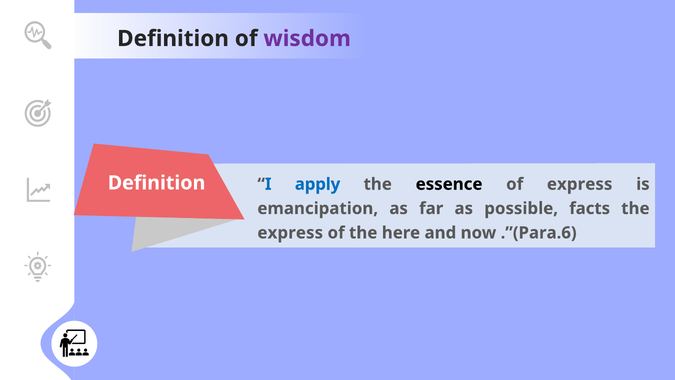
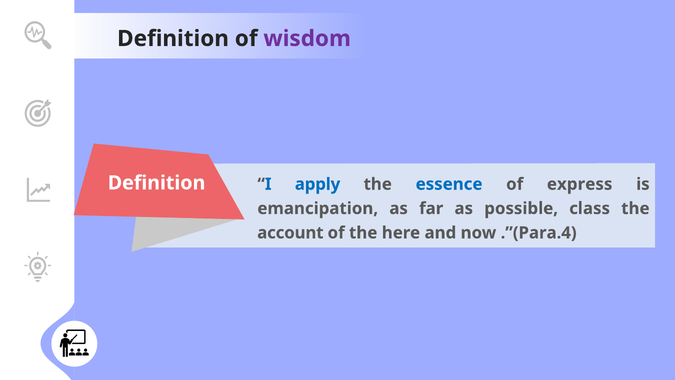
essence colour: black -> blue (449, 184)
facts: facts -> class (590, 208)
express: express -> account (290, 233)
.”(Para.6: .”(Para.6 -> .”(Para.4 (539, 233)
